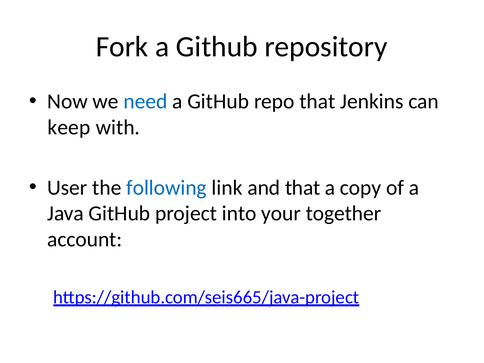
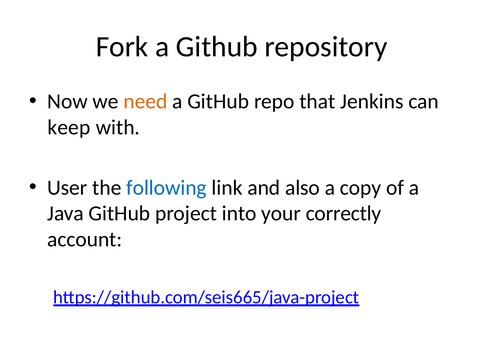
need colour: blue -> orange (145, 102)
and that: that -> also (303, 188)
together: together -> correctly (344, 213)
